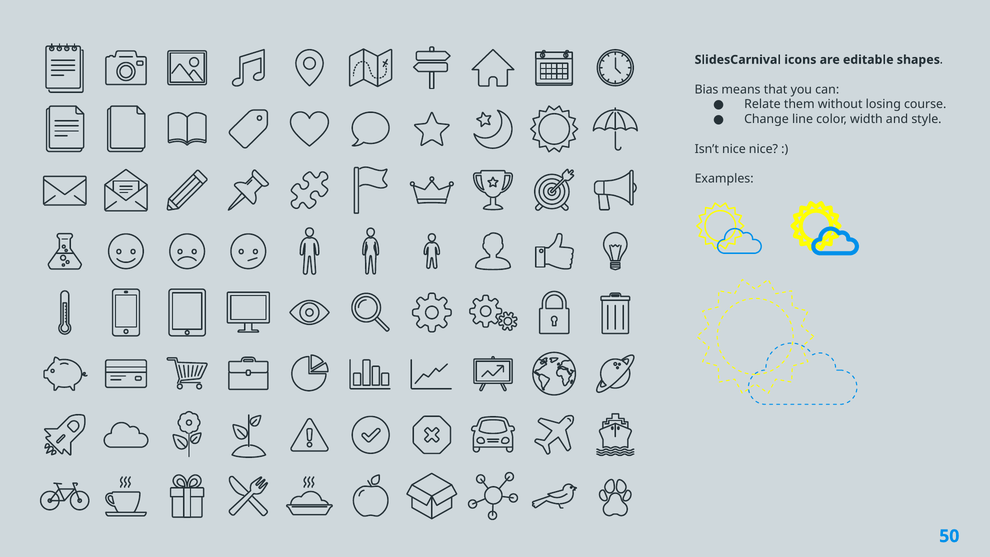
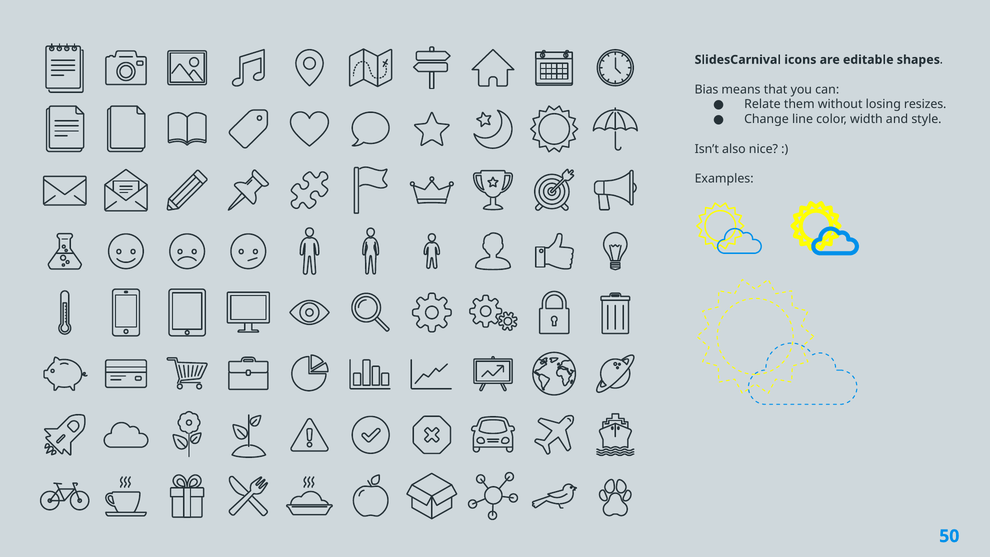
course: course -> resizes (925, 104)
Isn’t nice: nice -> also (734, 149)
